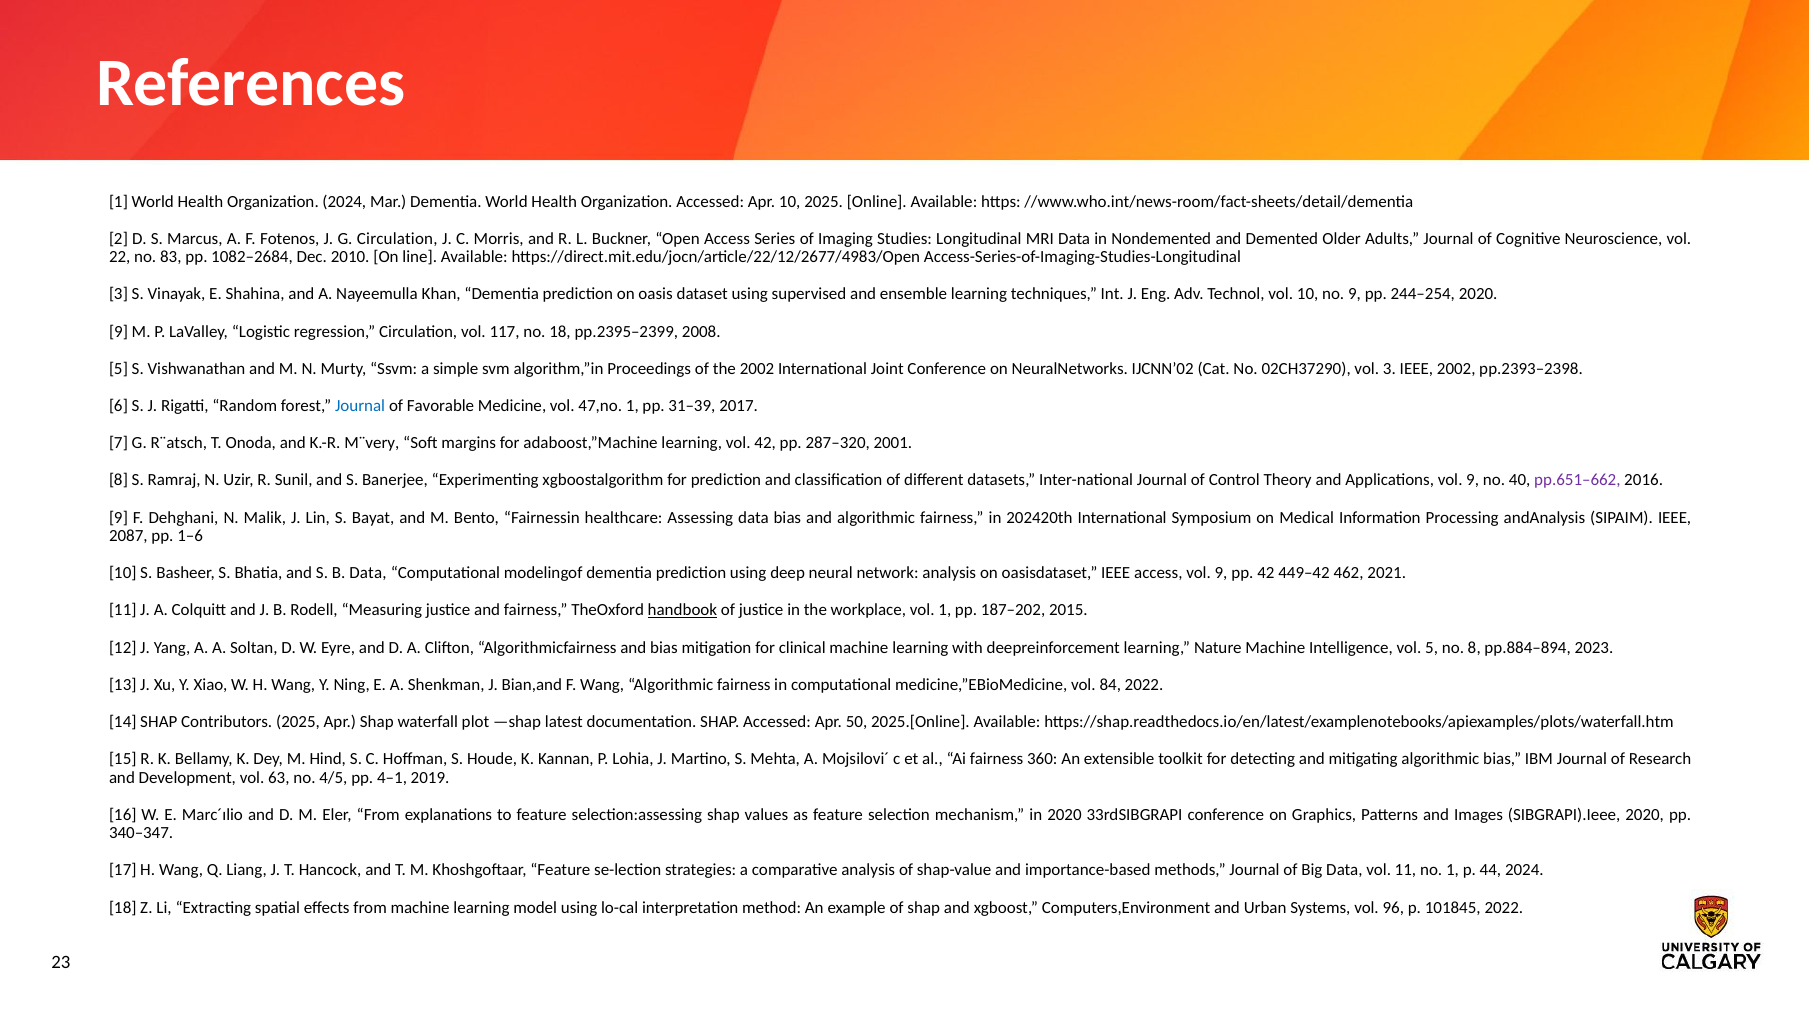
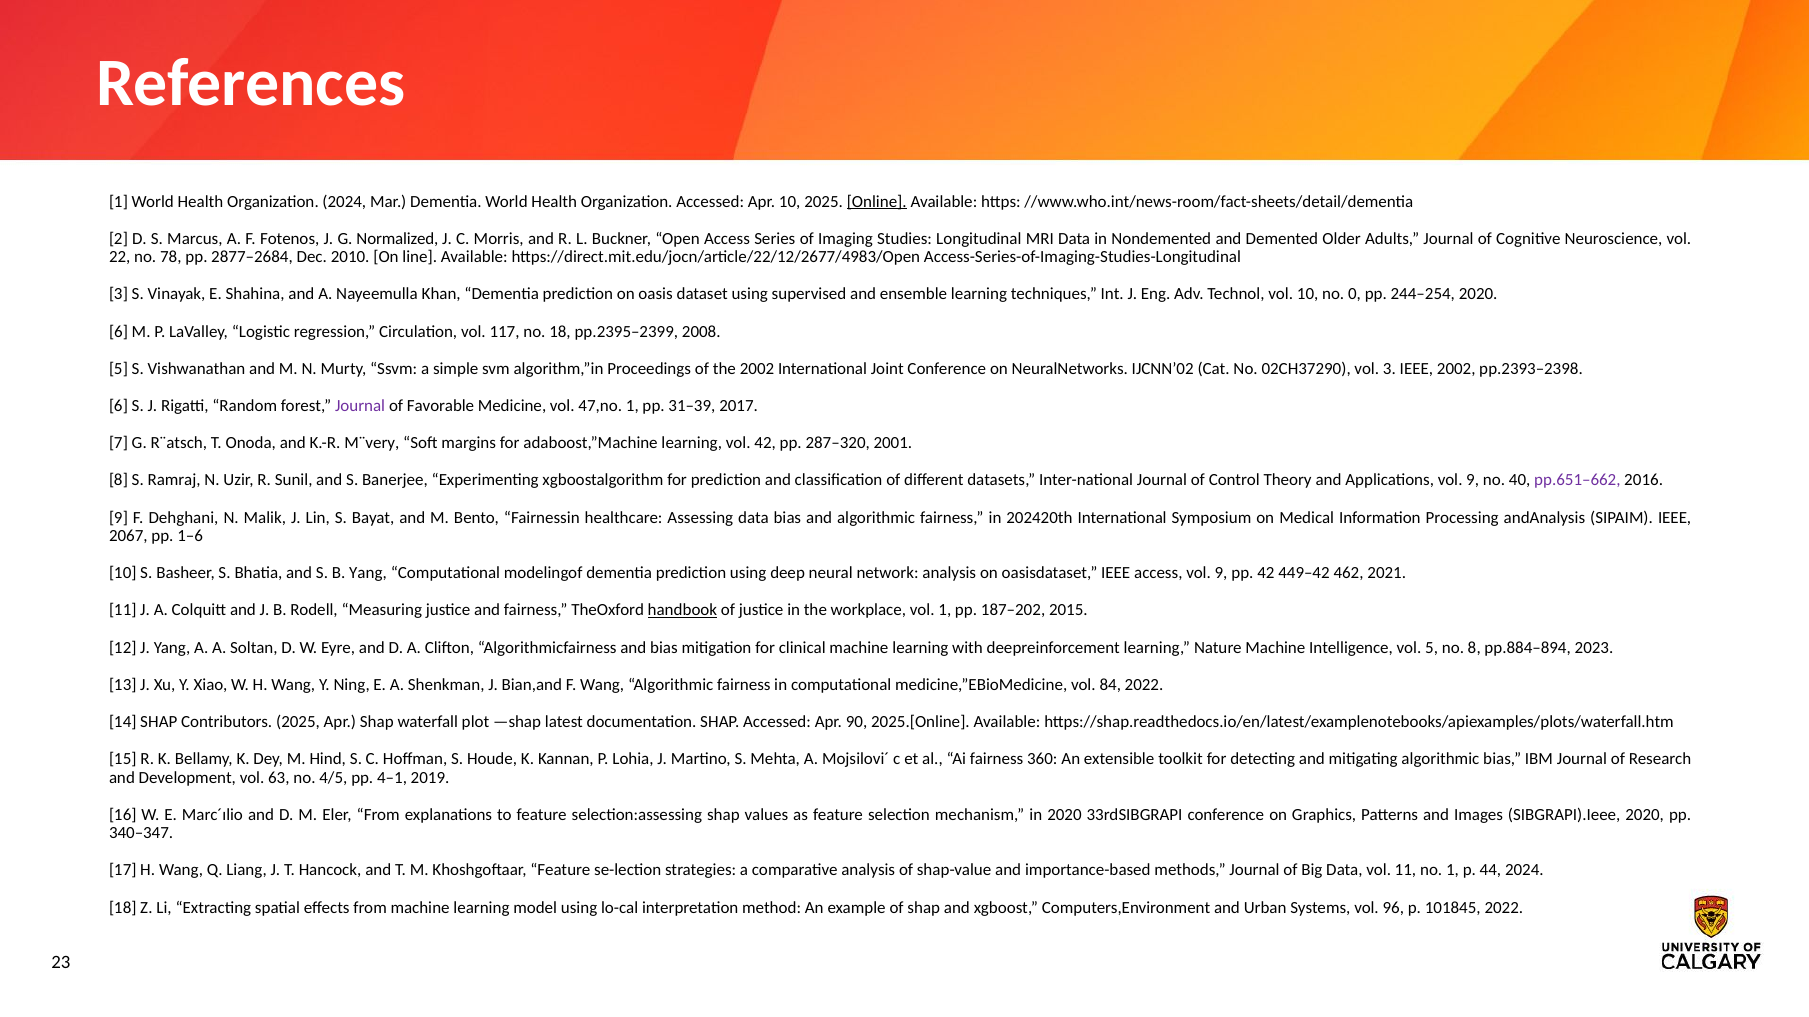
Online underline: none -> present (877, 202)
G Circulation: Circulation -> Normalized (397, 239)
83: 83 -> 78 (171, 257)
1082–2684: 1082–2684 -> 2877–2684 (252, 257)
no 9: 9 -> 0 (1354, 294)
9: 9 -> 6 (119, 332)
Journal colour: blue -> purple (360, 406)
2087: 2087 -> 2067 (128, 536)
B Data: Data -> Yang (368, 573)
50: 50 -> 90 (857, 722)
